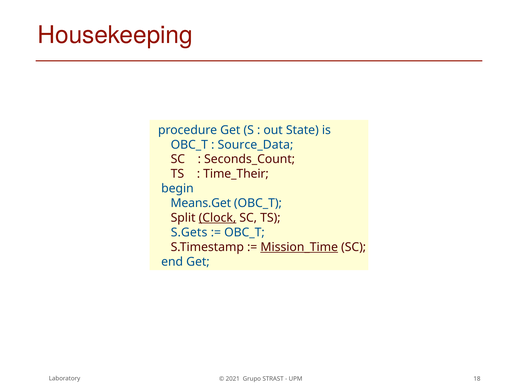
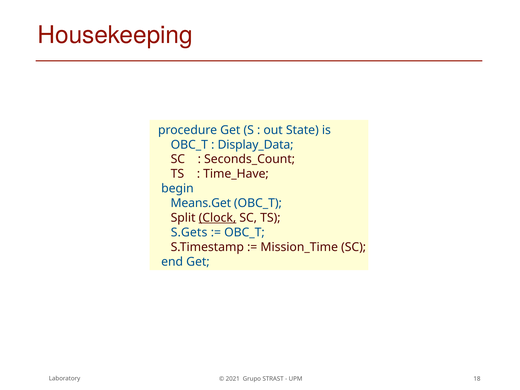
Source_Data: Source_Data -> Display_Data (256, 145)
Time_Their: Time_Their -> Time_Have (236, 174)
Mission_Time underline: present -> none (299, 247)
